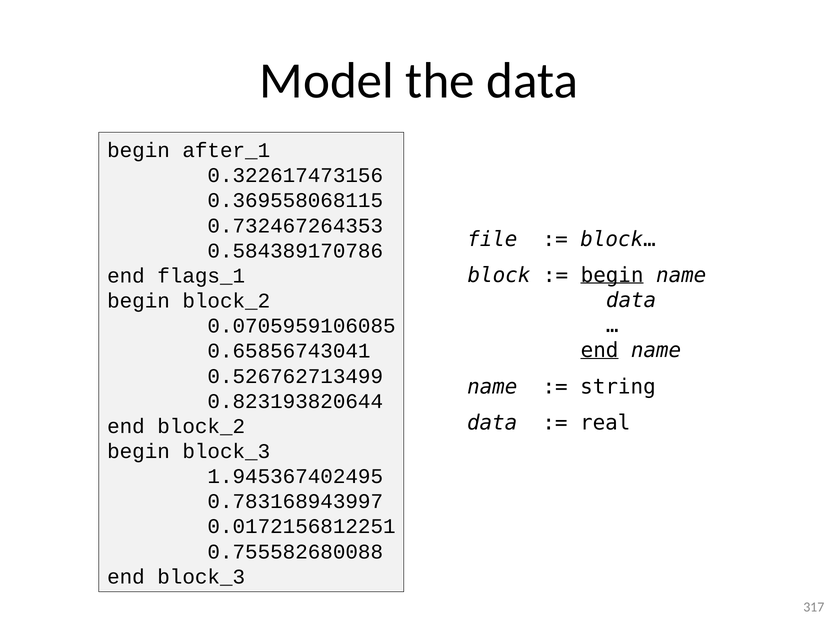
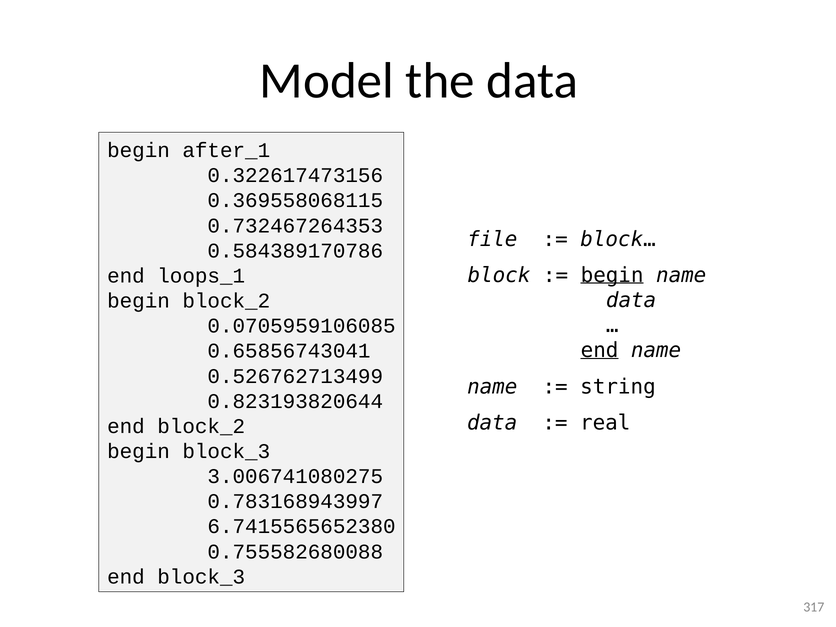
flags_1: flags_1 -> loops_1 (201, 276)
1.945367402495: 1.945367402495 -> 3.006741080275 (295, 476)
0.0172156812251: 0.0172156812251 -> 6.7415565652380 (302, 527)
